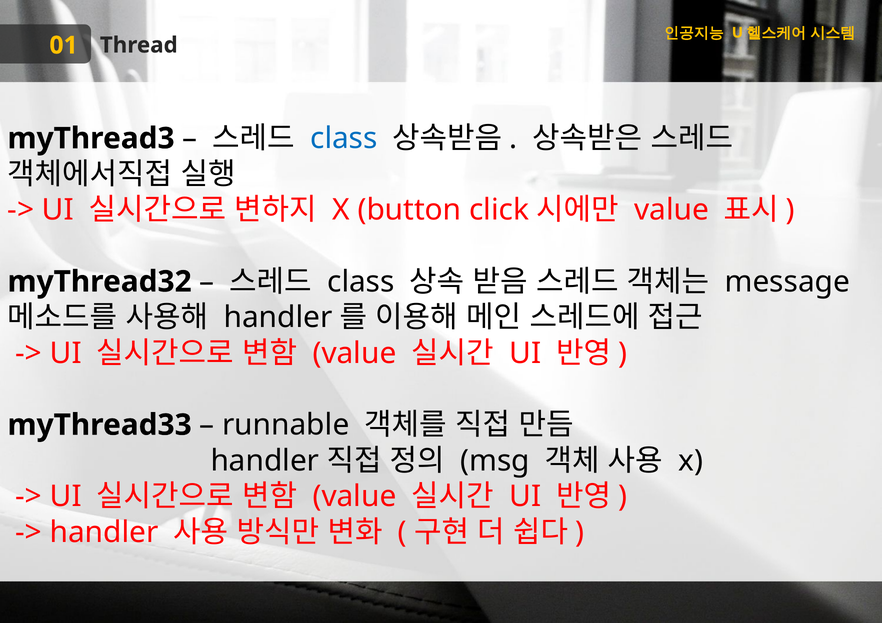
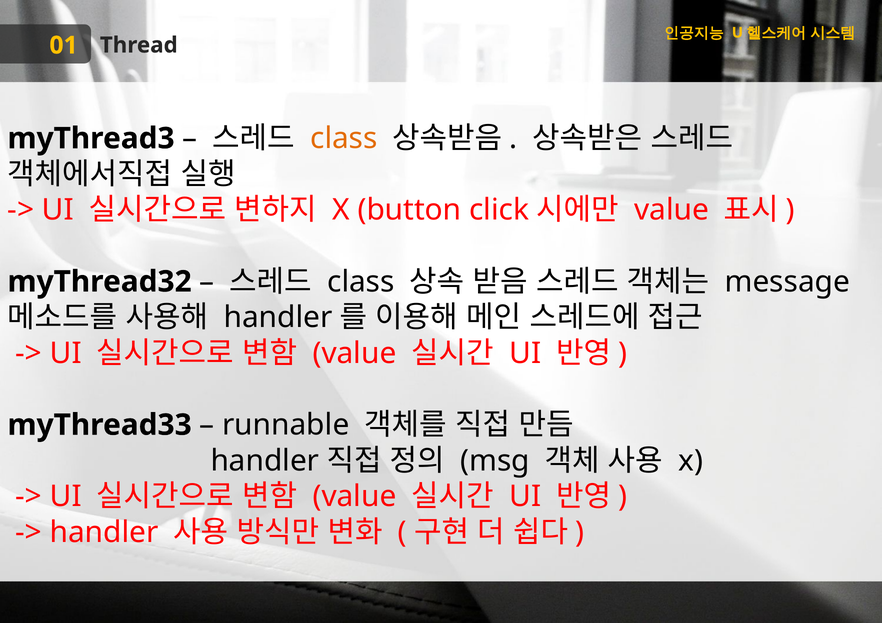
class colour: blue -> orange (344, 138)
